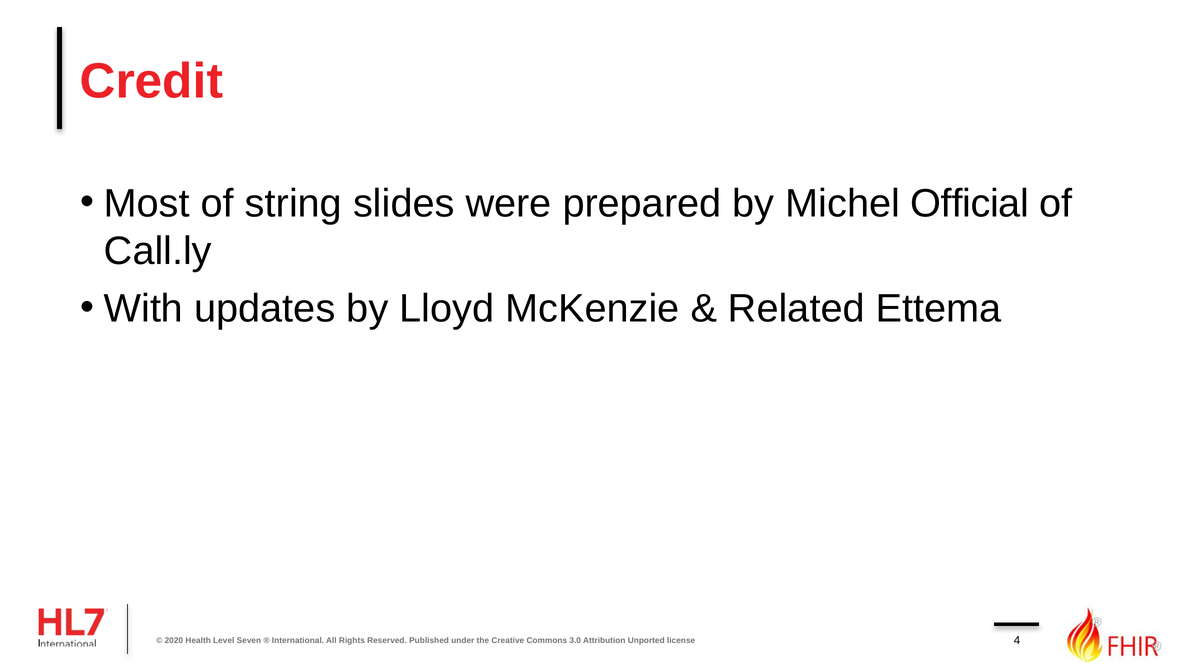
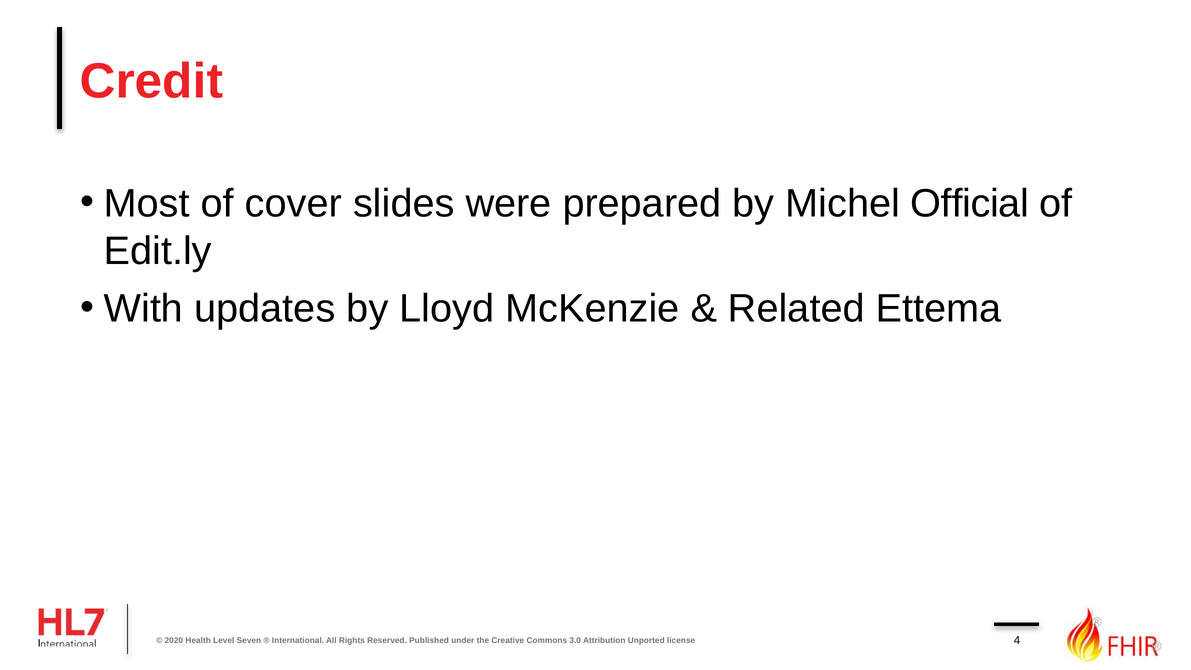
string: string -> cover (293, 203)
Call.ly: Call.ly -> Edit.ly (158, 251)
